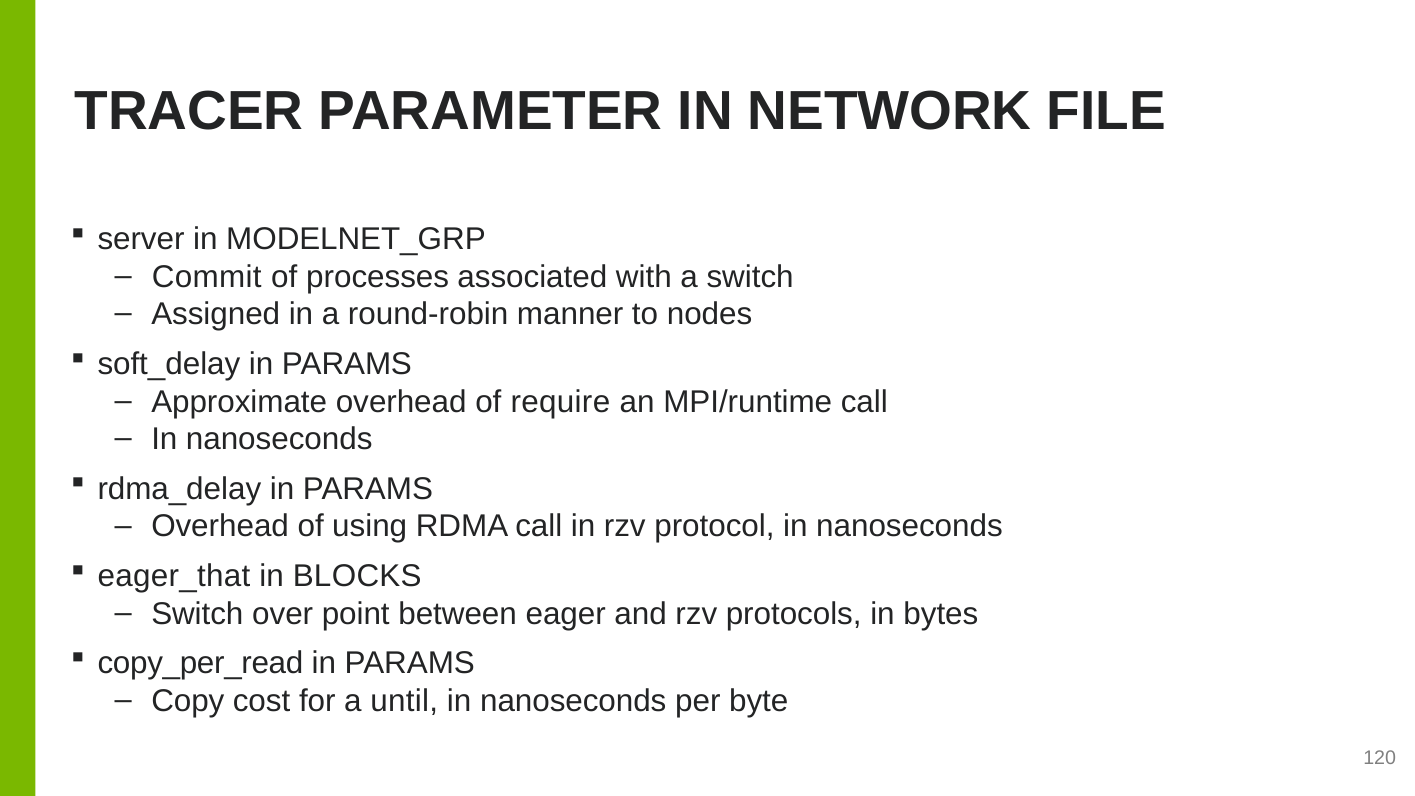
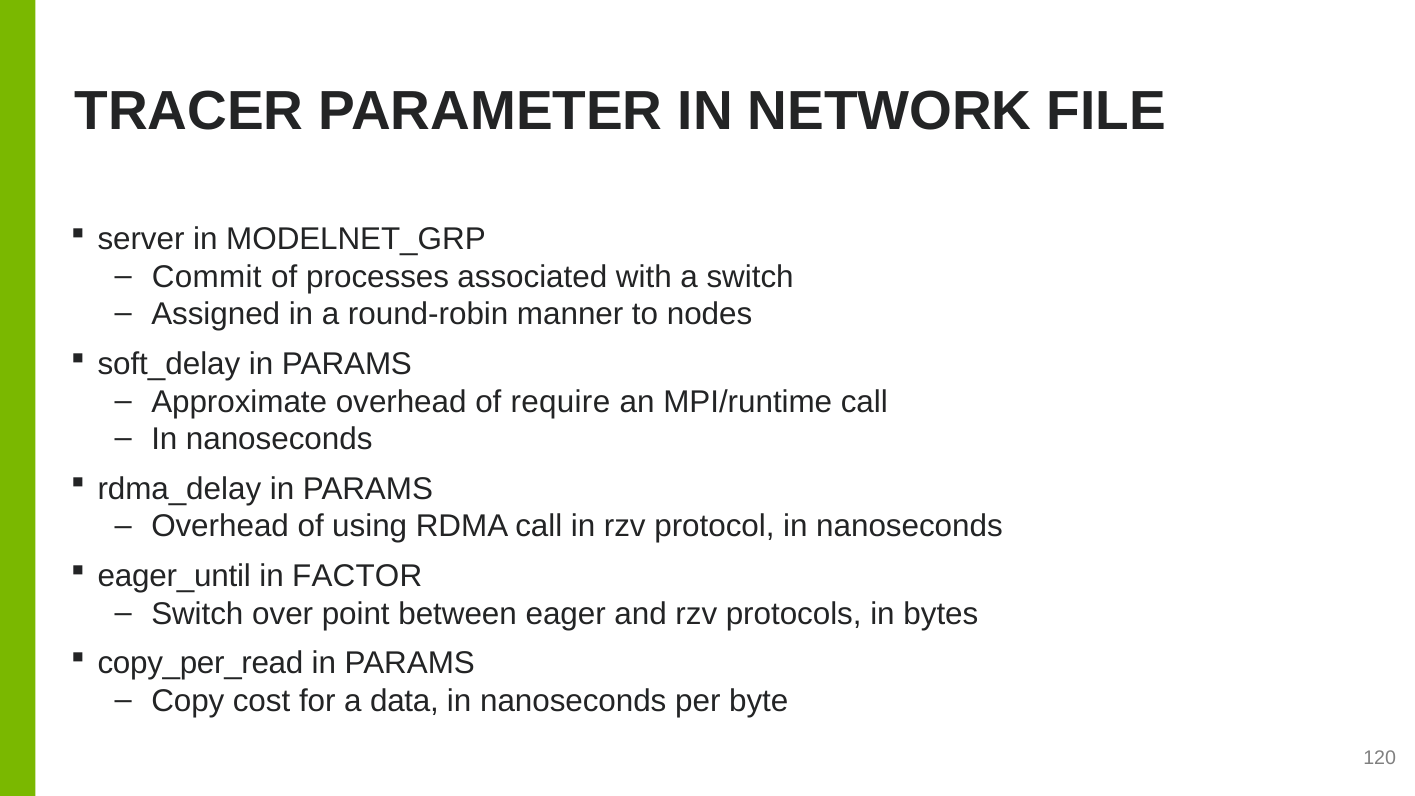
eager_that: eager_that -> eager_until (174, 576)
BLOCKS: BLOCKS -> FACTOR (357, 576)
until: until -> data (404, 701)
